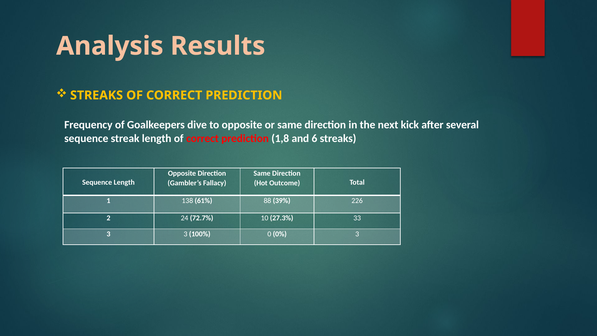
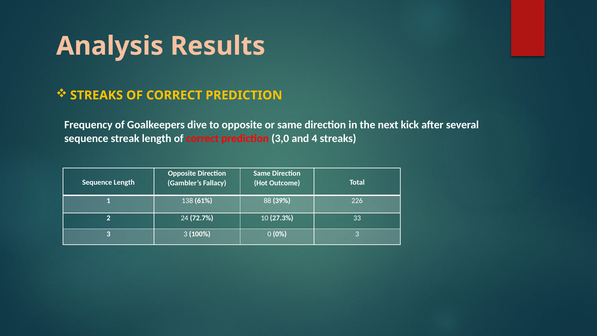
1,8: 1,8 -> 3,0 (280, 138)
6: 6 -> 4 (314, 138)
